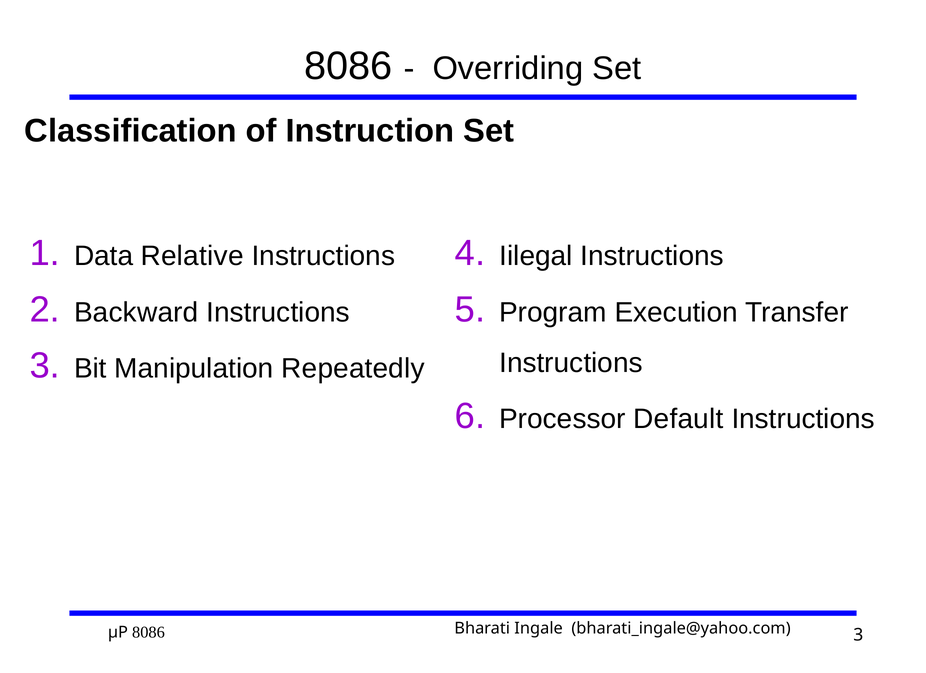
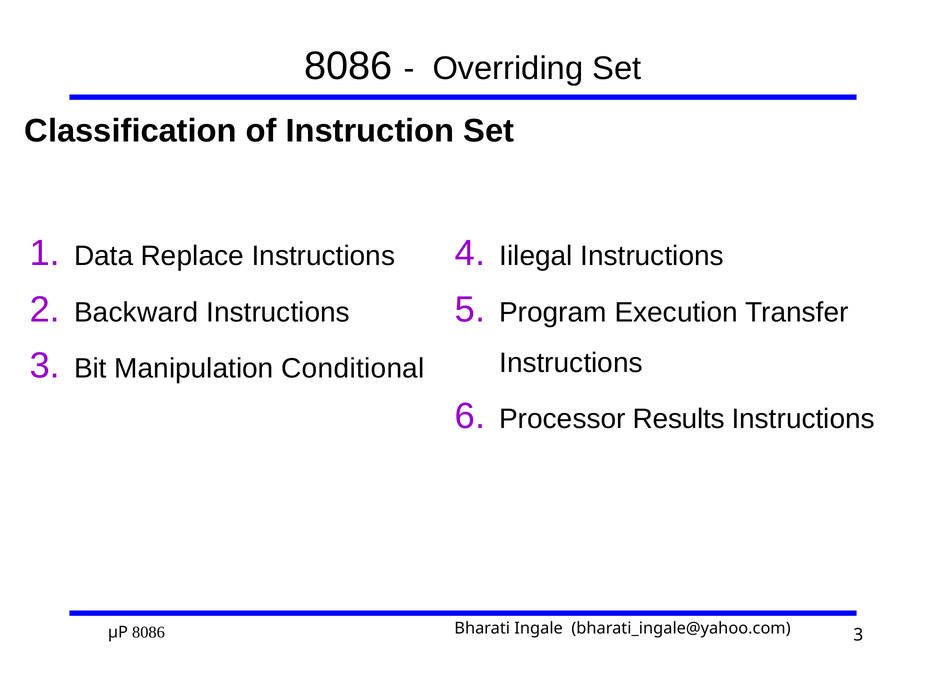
Relative: Relative -> Replace (192, 256)
Repeatedly: Repeatedly -> Conditional (353, 369)
Default: Default -> Results (679, 419)
